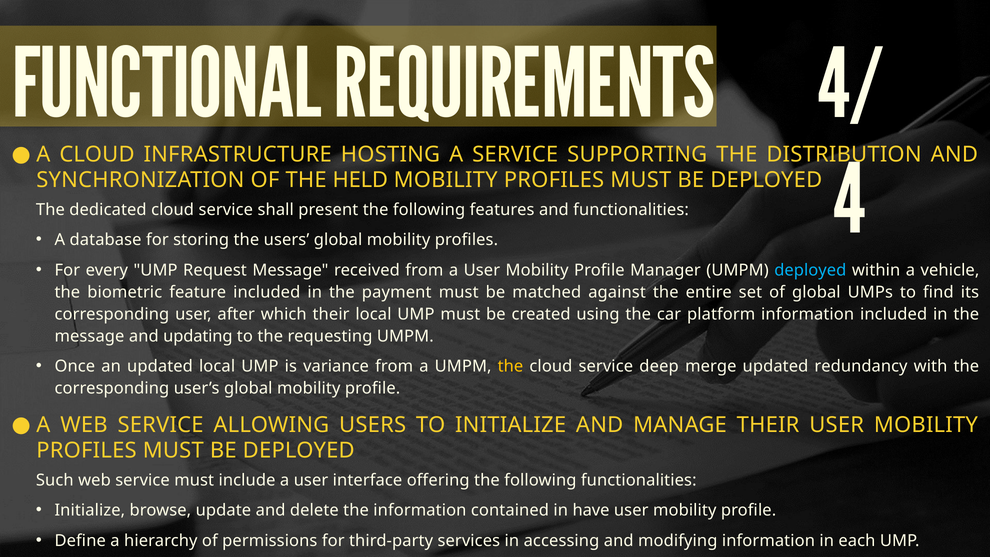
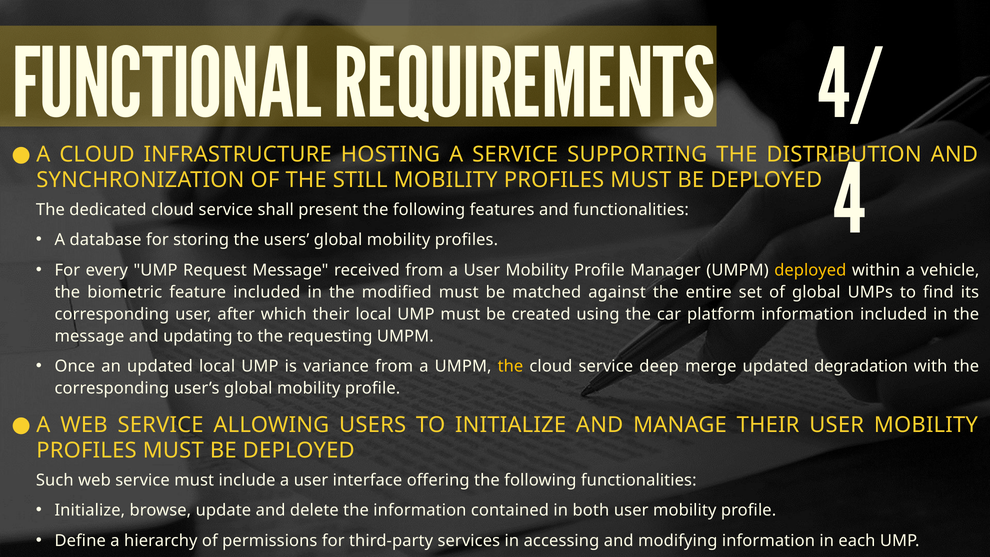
HELD: HELD -> STILL (360, 180)
deployed colour: light blue -> yellow (810, 270)
payment: payment -> modified (397, 292)
redundancy: redundancy -> degradation (861, 366)
have: have -> both (591, 510)
